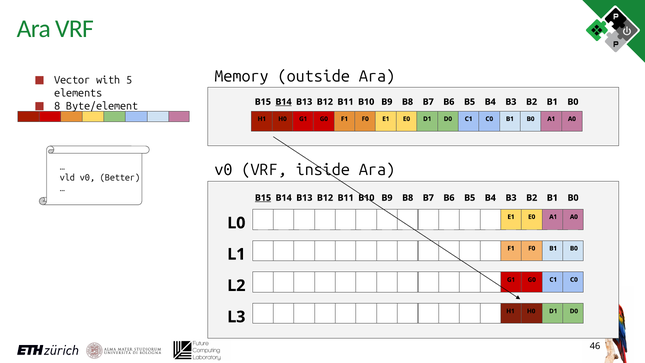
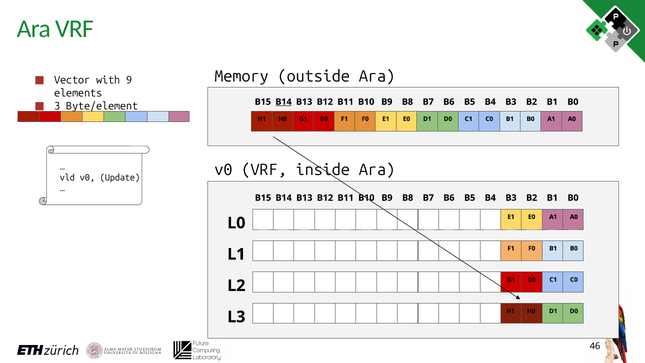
5: 5 -> 9 (129, 80)
8: 8 -> 3 (57, 106)
Better: Better -> Update (120, 177)
B15 underline: present -> none (263, 198)
